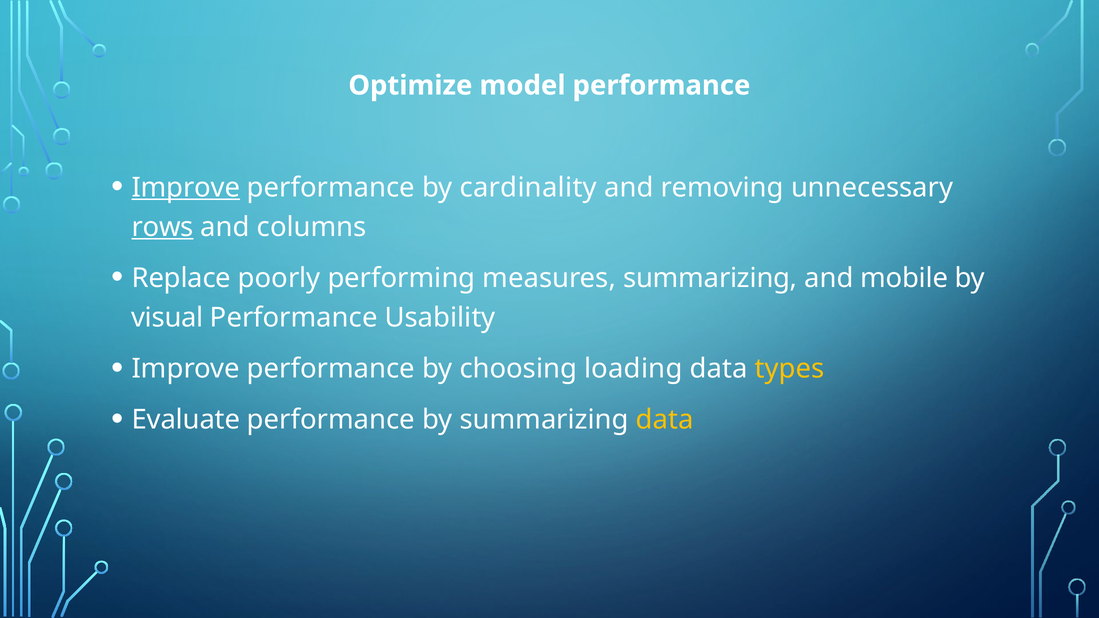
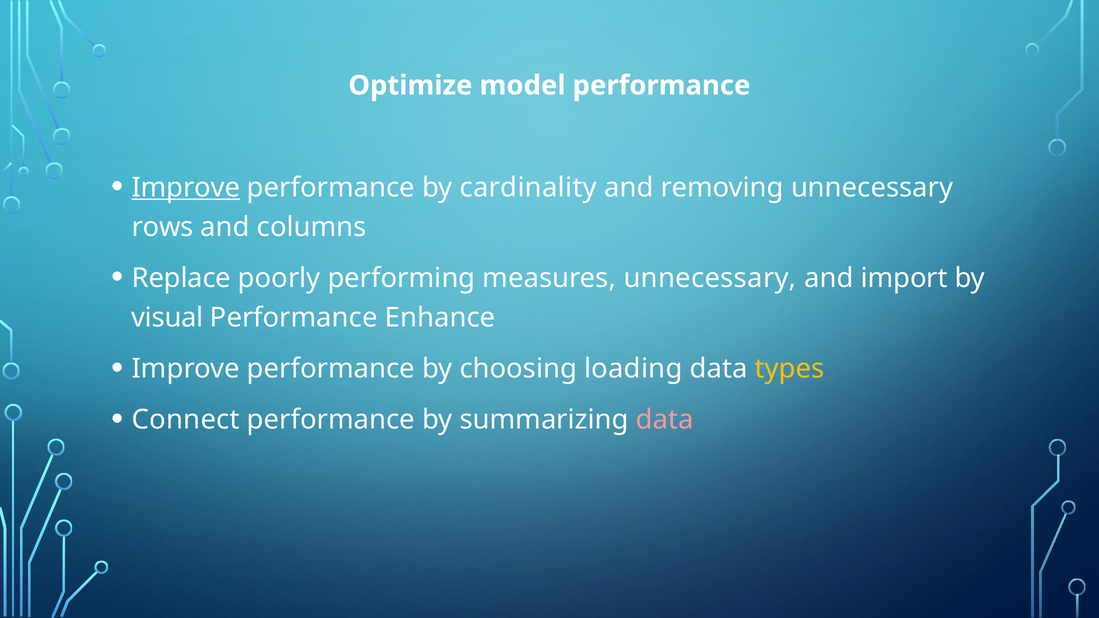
rows underline: present -> none (163, 227)
measures summarizing: summarizing -> unnecessary (710, 278)
mobile: mobile -> import (904, 278)
Usability: Usability -> Enhance (440, 318)
Evaluate: Evaluate -> Connect (186, 420)
data colour: yellow -> pink (665, 420)
